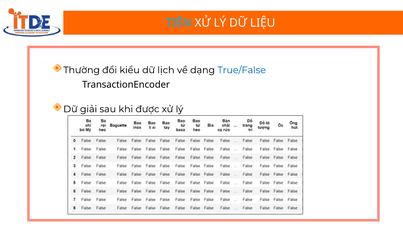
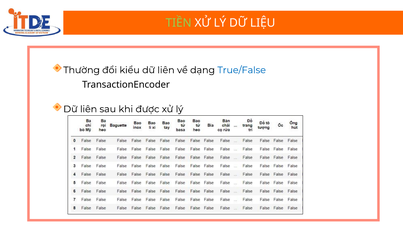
TIỀN colour: light blue -> light green (179, 23)
kiểu dữ lịch: lịch -> liên (166, 70)
giải: giải -> liên (89, 109)
